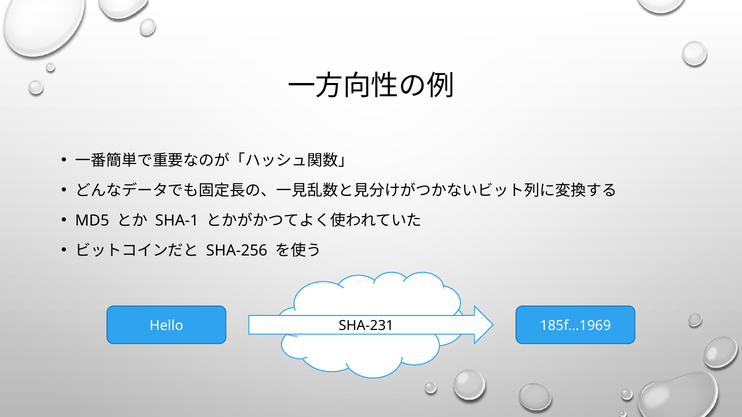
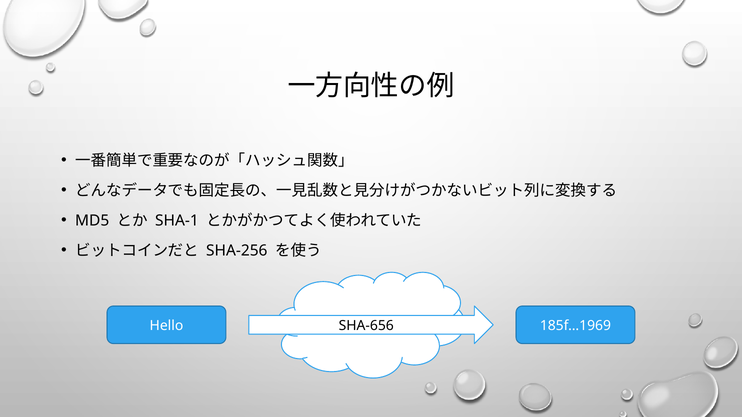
SHA-231: SHA-231 -> SHA-656 (366, 326)
